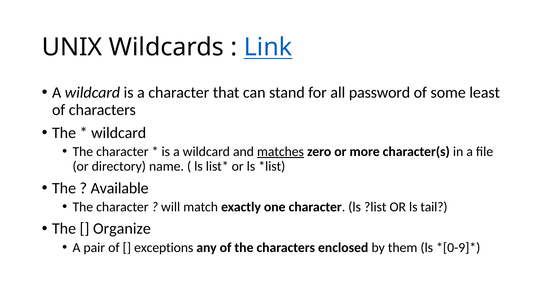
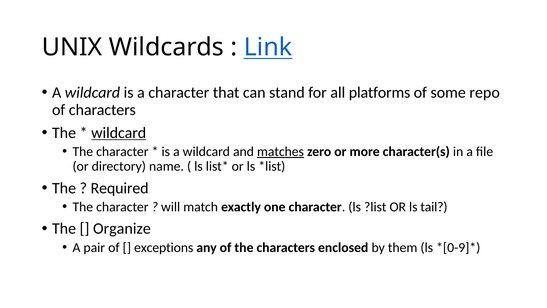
password: password -> platforms (380, 92)
least: least -> repo (485, 92)
wildcard underline: none -> present (119, 133)
Available: Available -> Required (120, 188)
